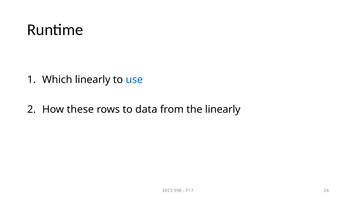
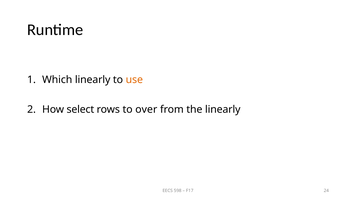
use colour: blue -> orange (134, 80)
these: these -> select (80, 110)
data: data -> over (146, 110)
